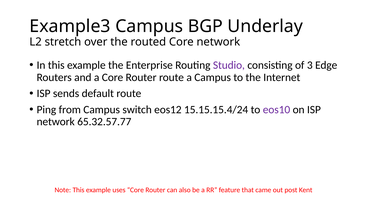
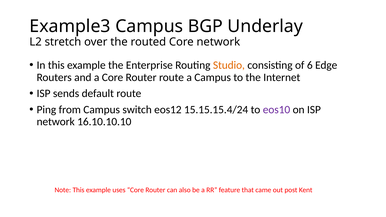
Studio colour: purple -> orange (229, 65)
3: 3 -> 6 (310, 65)
65.32.57.77: 65.32.57.77 -> 16.10.10.10 (104, 122)
